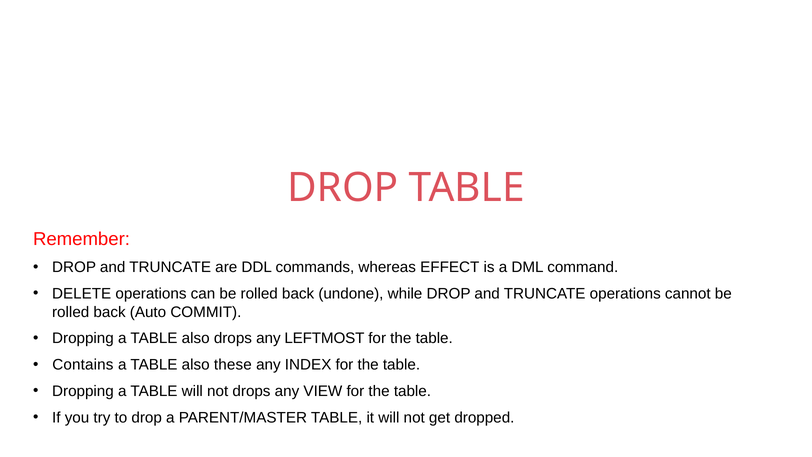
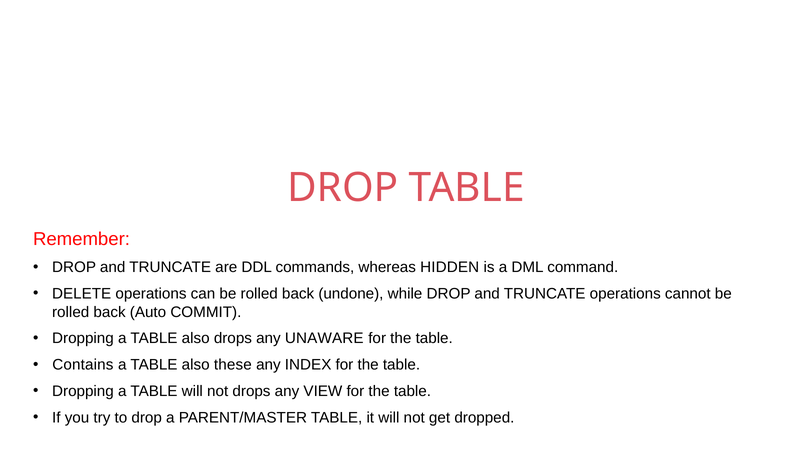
EFFECT: EFFECT -> HIDDEN (450, 267)
LEFTMOST: LEFTMOST -> UNAWARE (324, 338)
